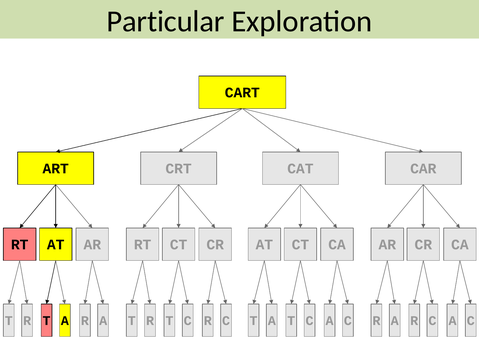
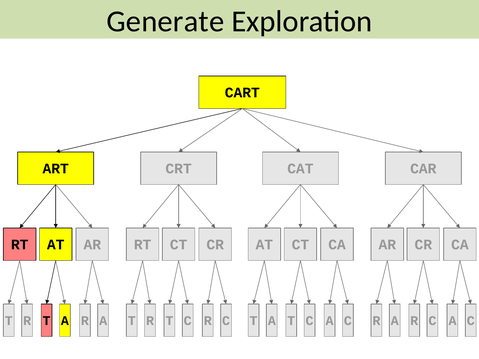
Particular: Particular -> Generate (165, 21)
